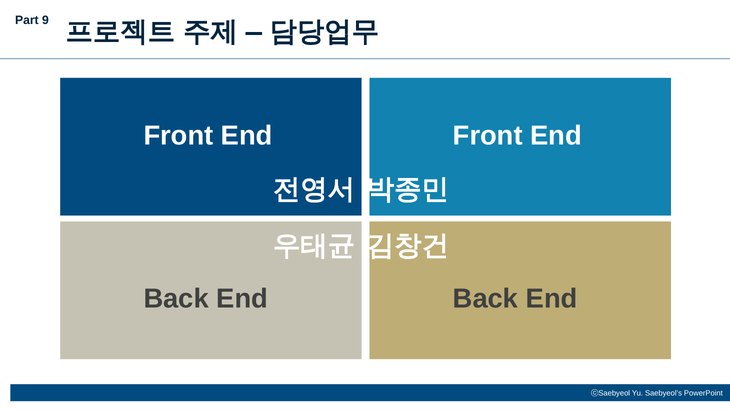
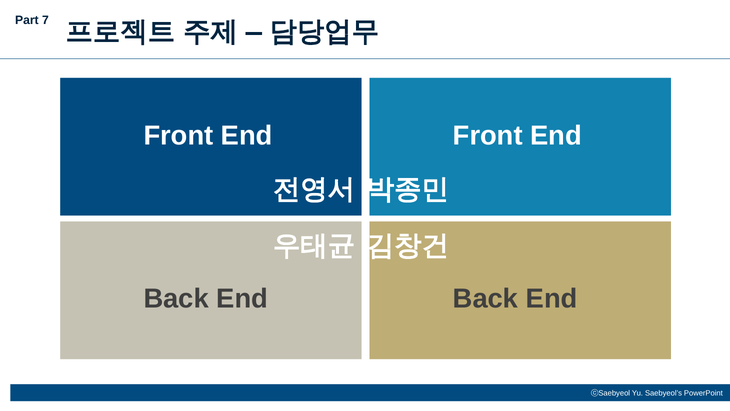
9: 9 -> 7 (45, 20)
